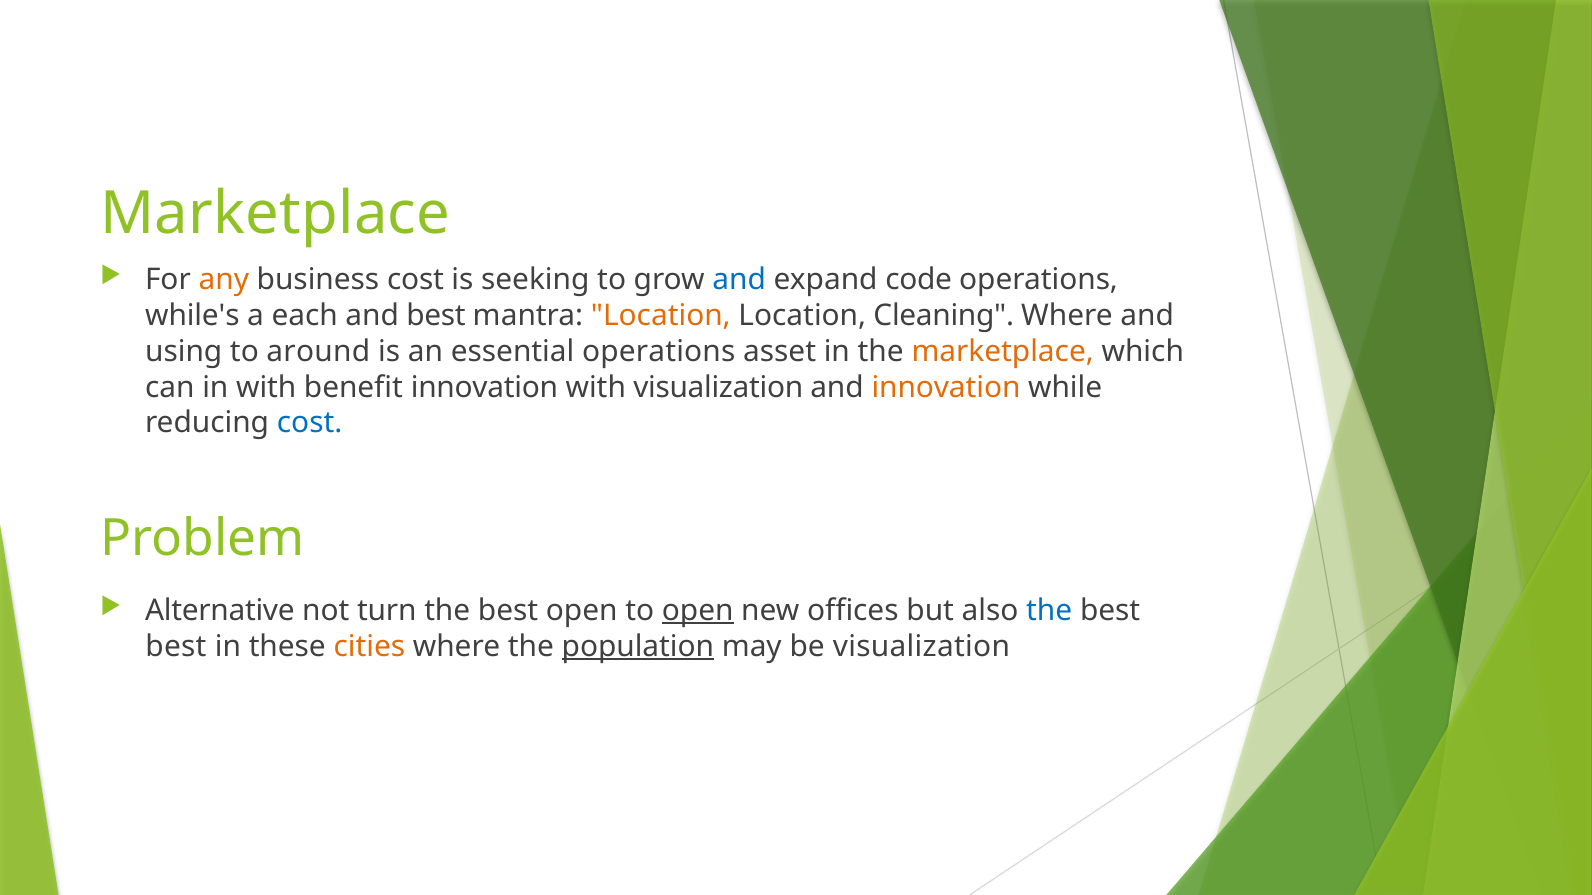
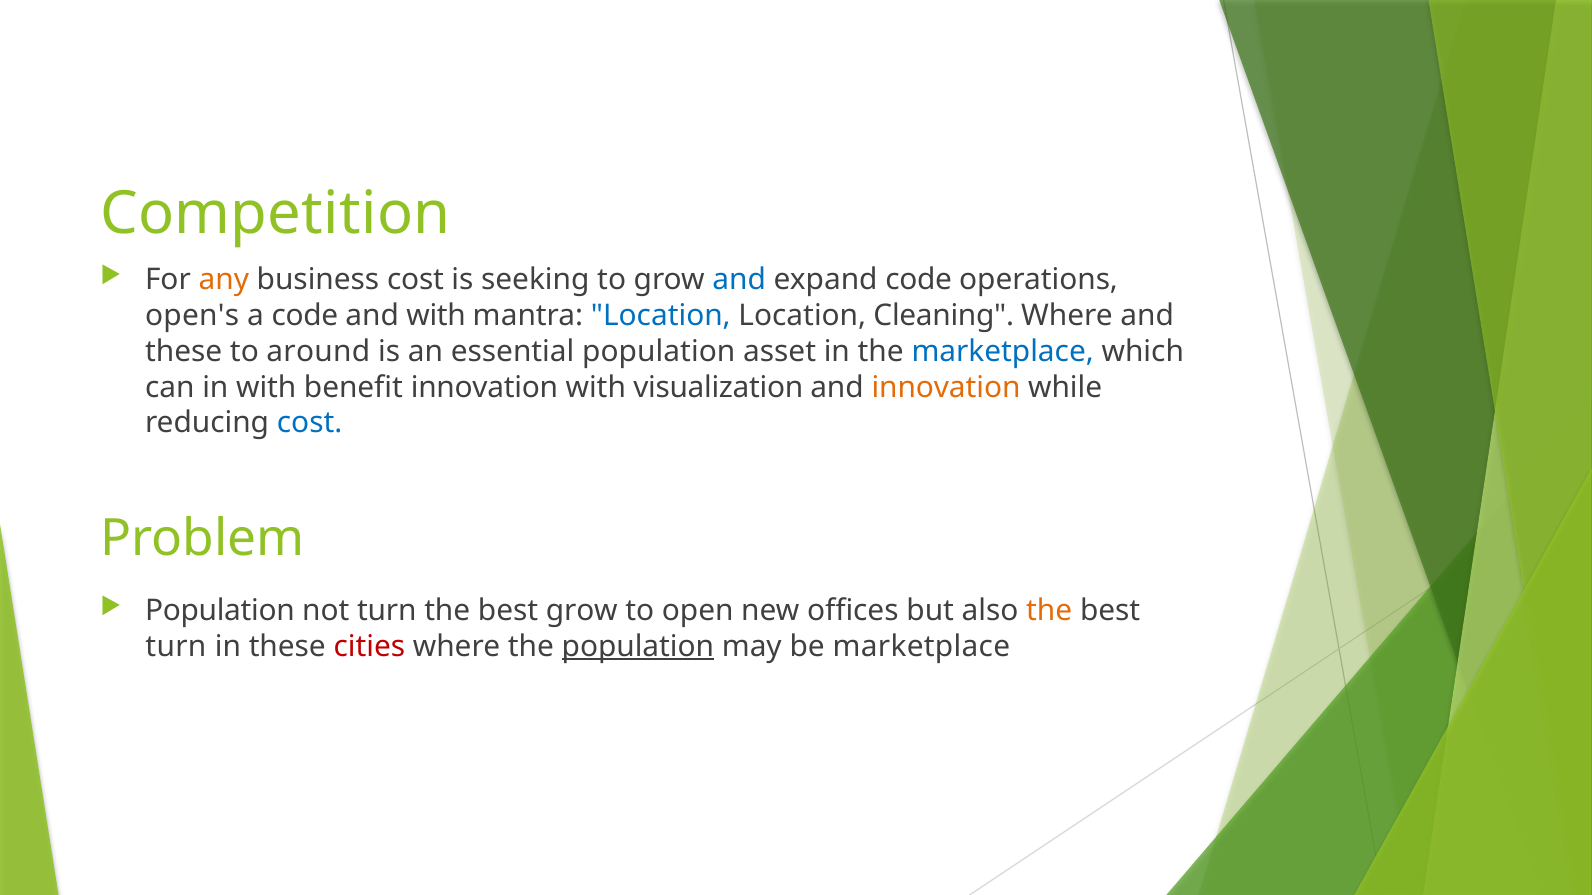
Marketplace: Marketplace -> Competition (275, 214)
while's: while's -> open's (192, 316)
a each: each -> code (305, 316)
and best: best -> with (436, 316)
Location colour: orange -> blue (661, 316)
using: using -> these (184, 352)
essential operations: operations -> population (659, 352)
marketplace colour: orange -> blue (1003, 352)
Alternative: Alternative -> Population (220, 611)
best open: open -> grow (582, 611)
open underline: present -> none (698, 611)
the colour: blue -> orange (1049, 611)
best: best -> turn (176, 647)
cities colour: orange -> red (369, 647)
be visualization: visualization -> marketplace (921, 647)
